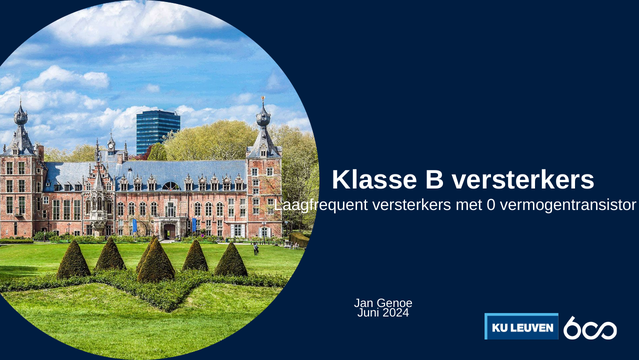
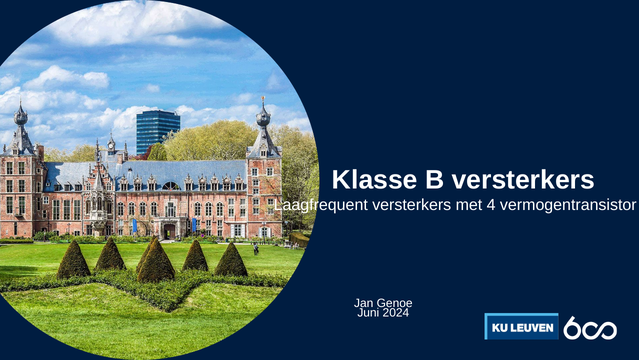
0: 0 -> 4 (491, 205)
